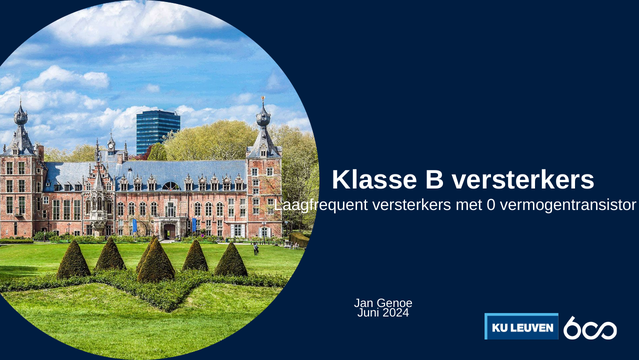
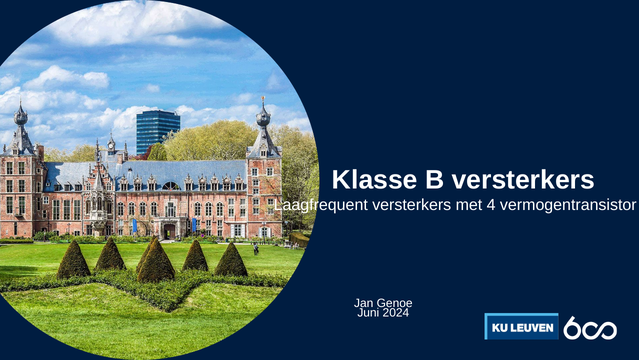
0: 0 -> 4 (491, 205)
